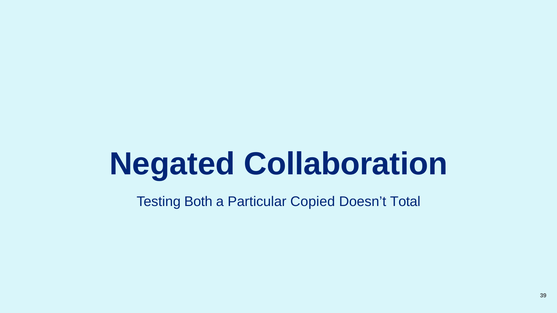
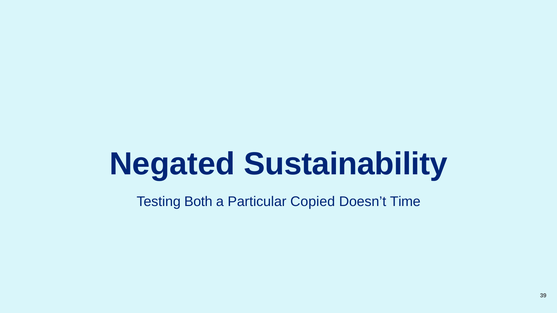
Collaboration: Collaboration -> Sustainability (346, 164)
Total: Total -> Time (405, 202)
